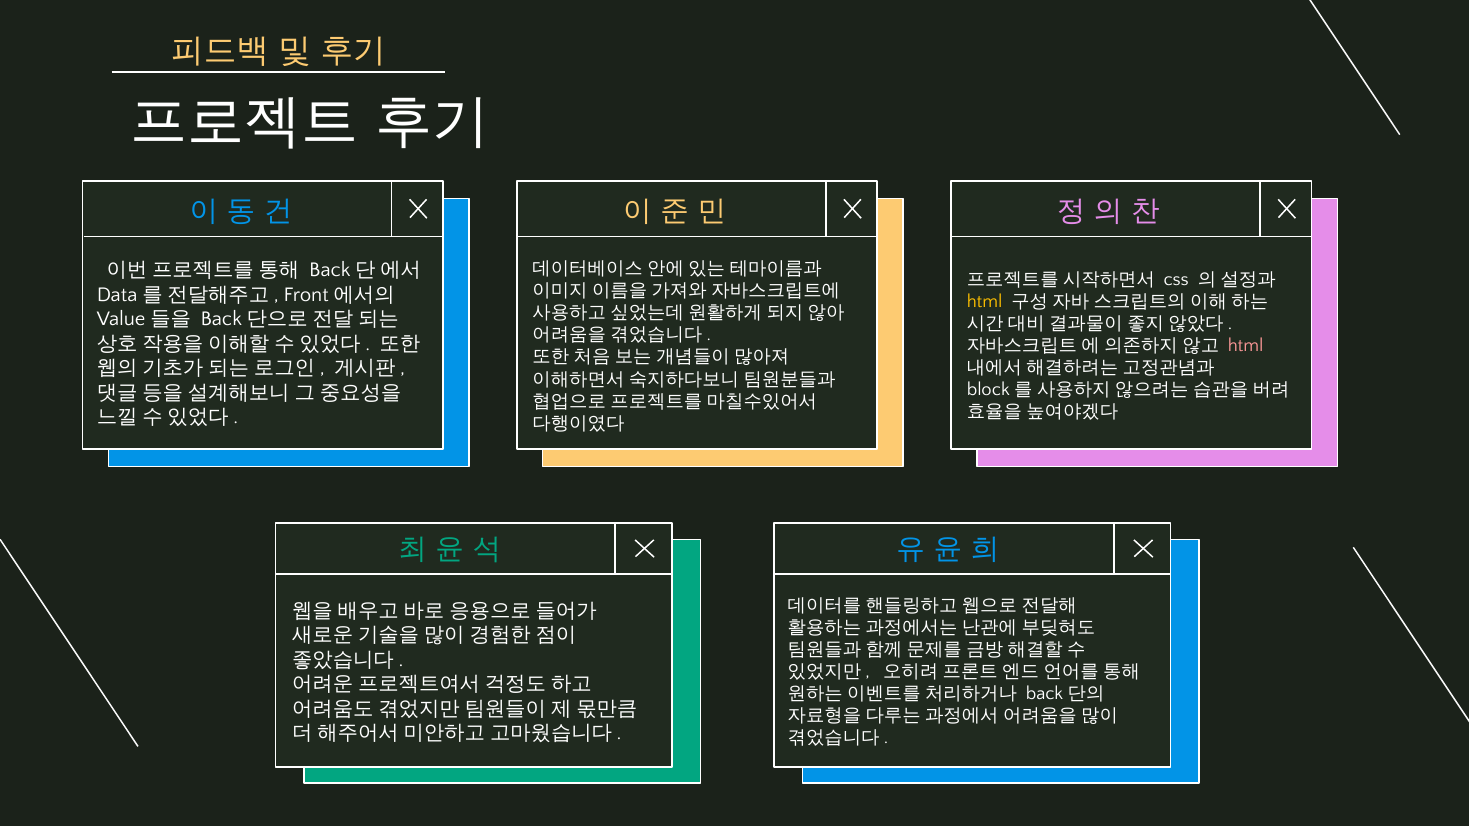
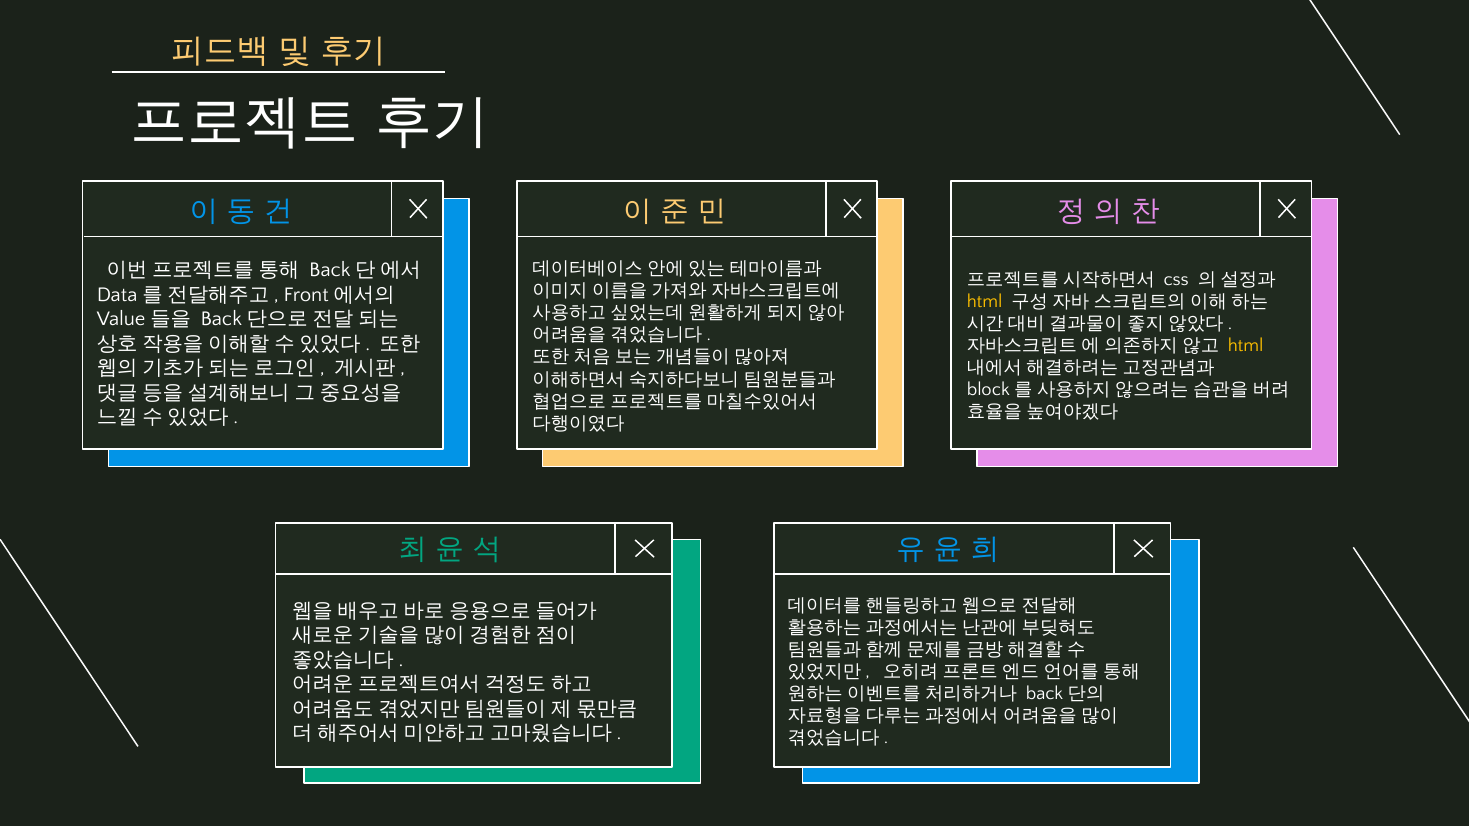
html colour: pink -> yellow (1246, 345)
